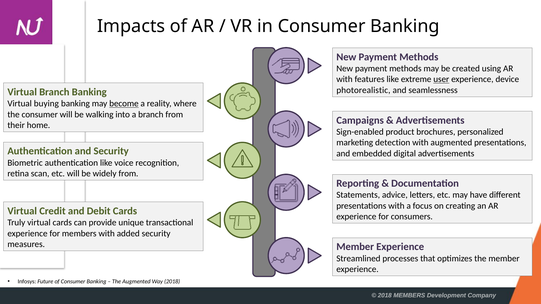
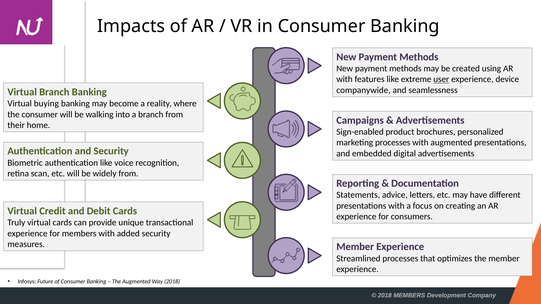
photorealistic: photorealistic -> companywide (363, 90)
become underline: present -> none (124, 104)
marketing detection: detection -> processes (393, 143)
